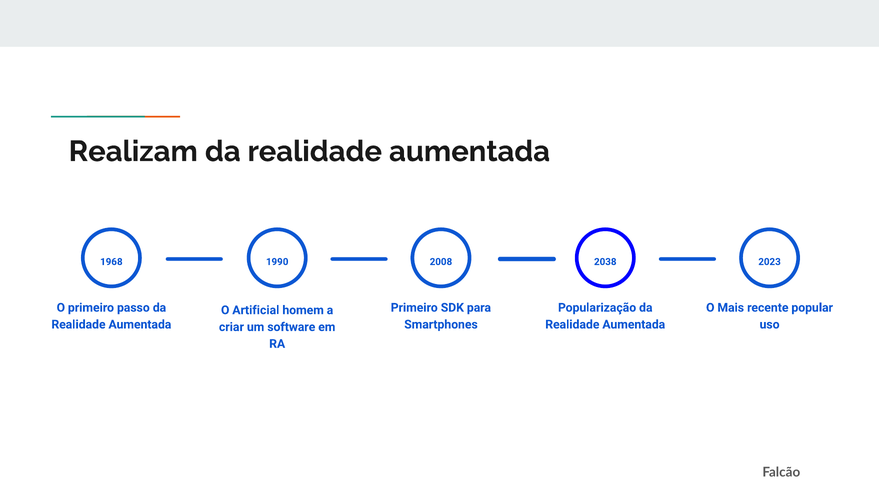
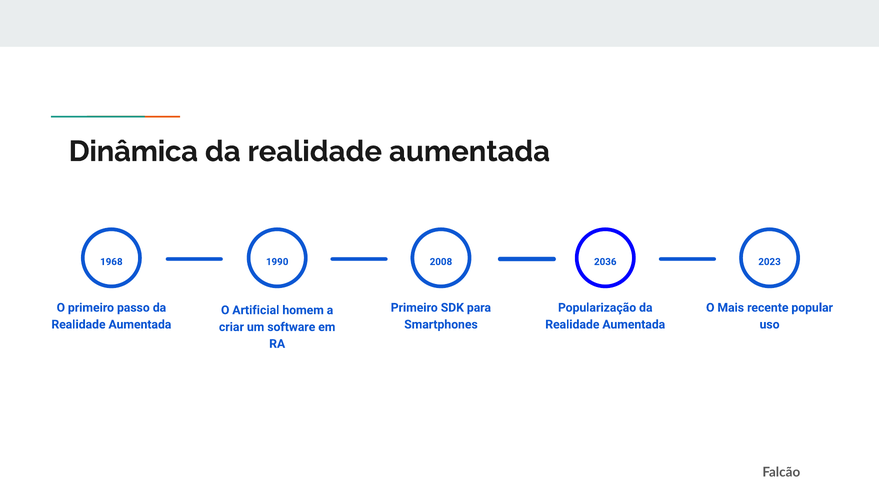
Realizam: Realizam -> Dinâmica (133, 152)
2038: 2038 -> 2036 (605, 262)
